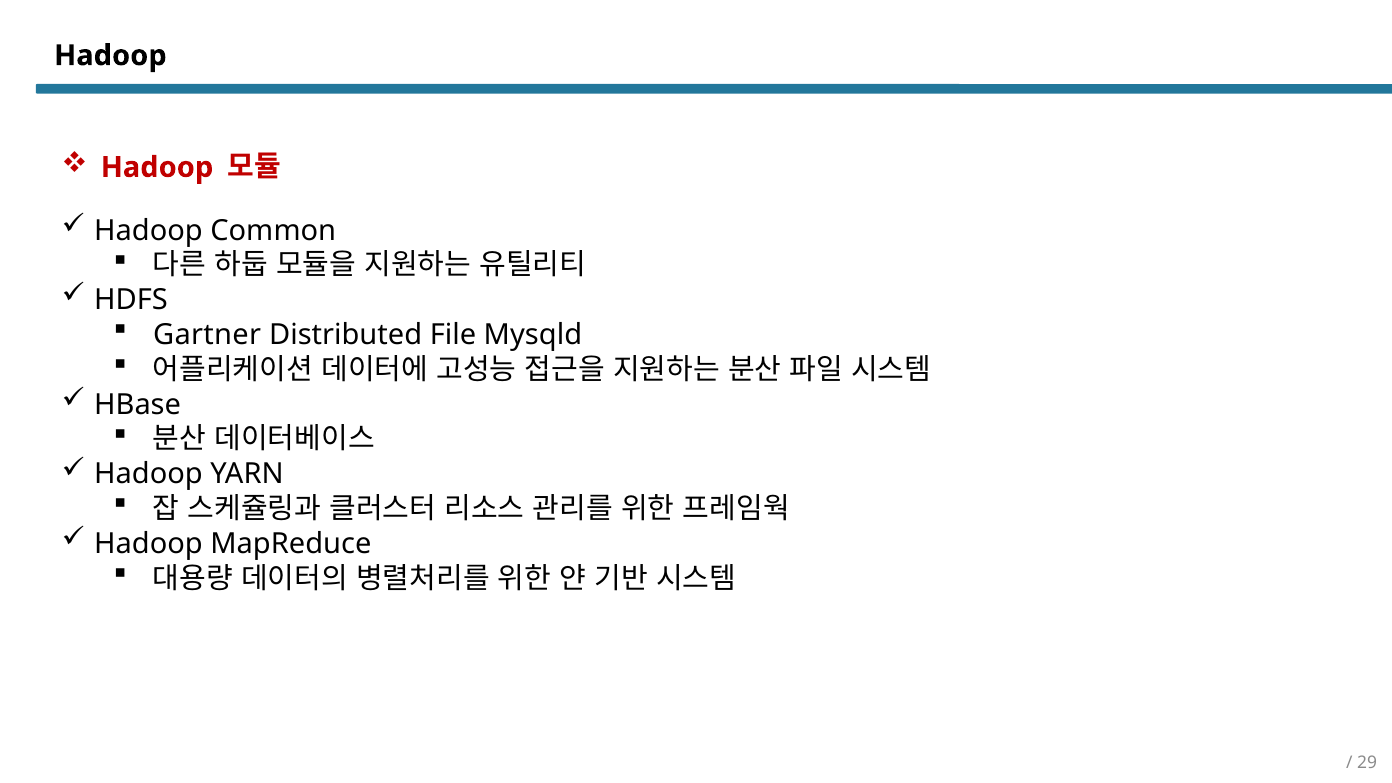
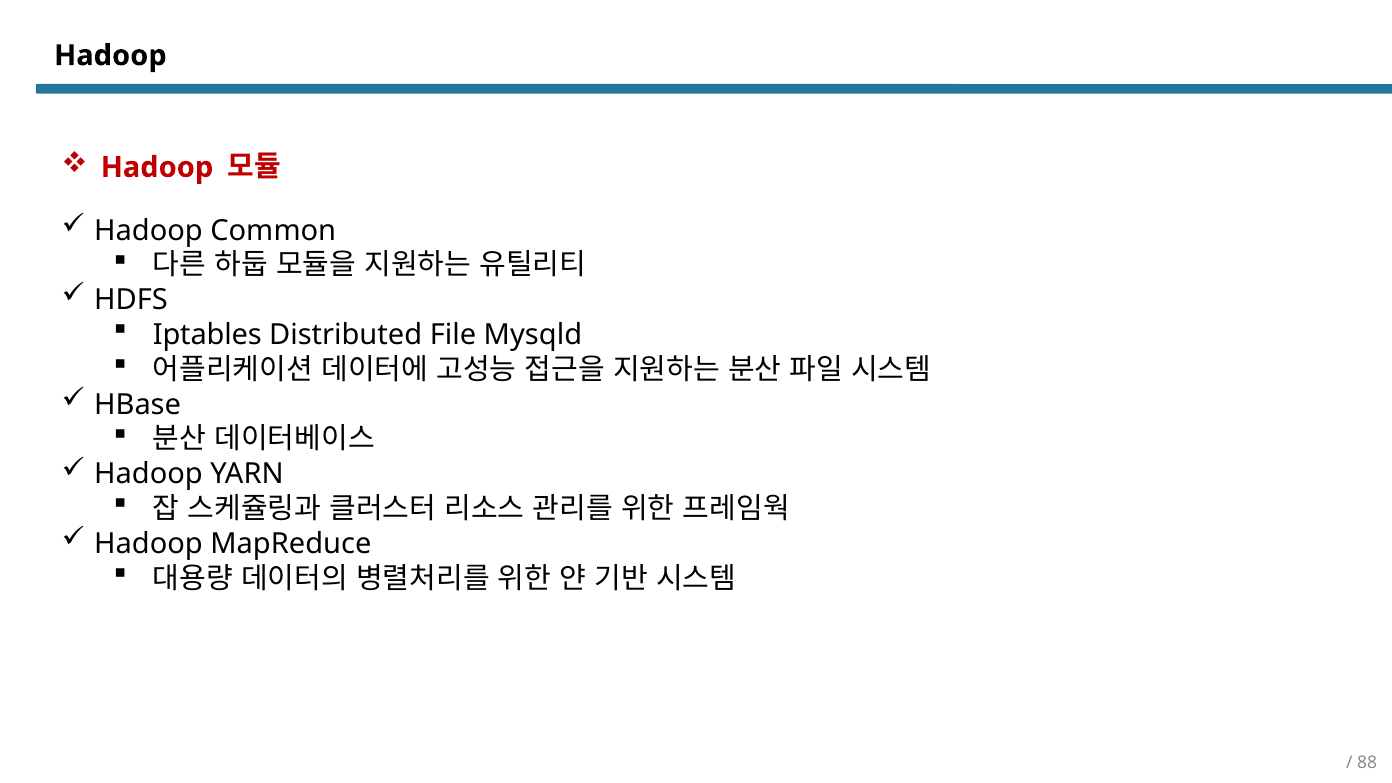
Gartner: Gartner -> Iptables (207, 335)
29: 29 -> 88 (1367, 763)
